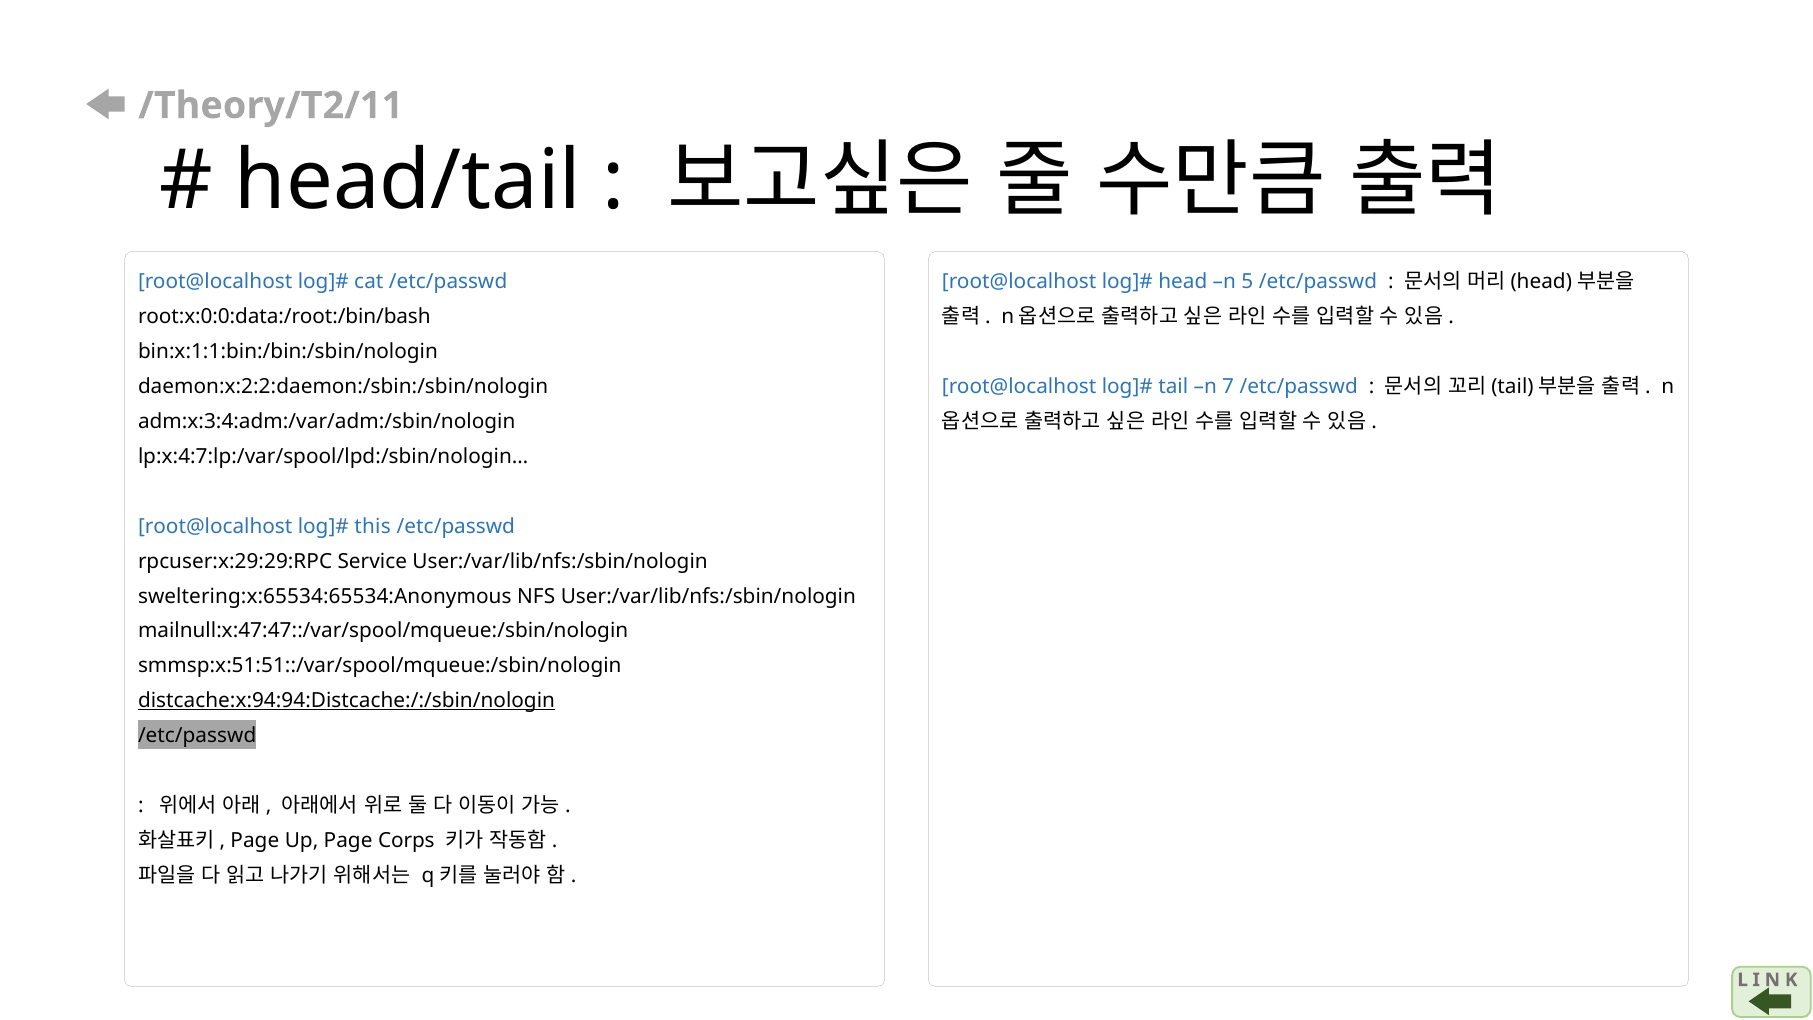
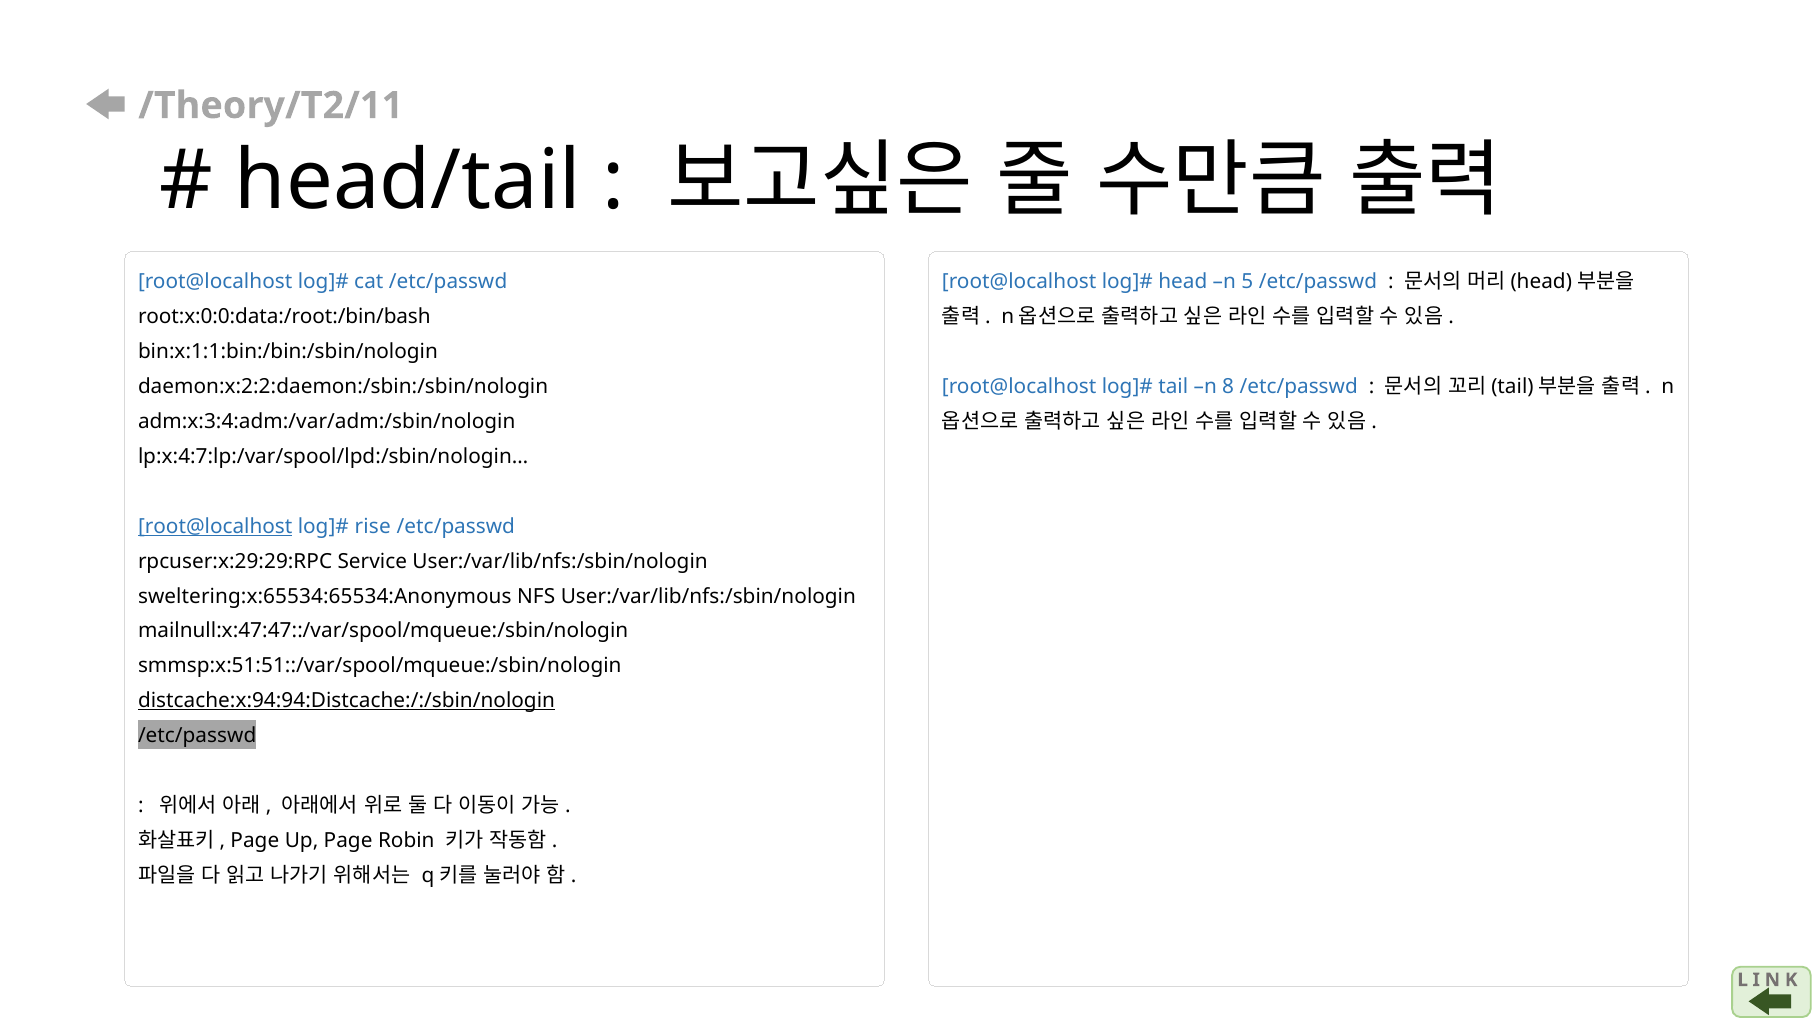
7: 7 -> 8 (1228, 387)
root@localhost underline: none -> present (215, 526)
this: this -> rise (373, 526)
Corps: Corps -> Robin (406, 840)
